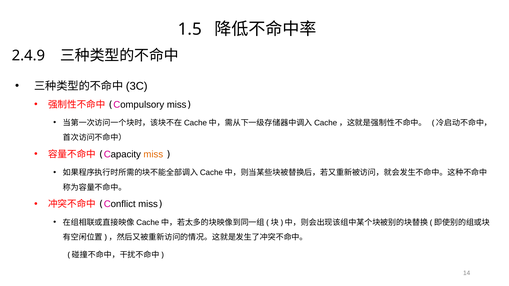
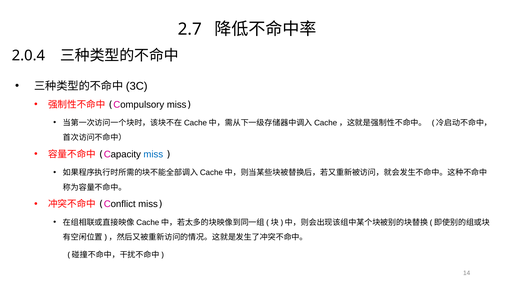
1.5: 1.5 -> 2.7 (190, 29)
2.4.9: 2.4.9 -> 2.0.4 (28, 56)
miss colour: orange -> blue (153, 154)
